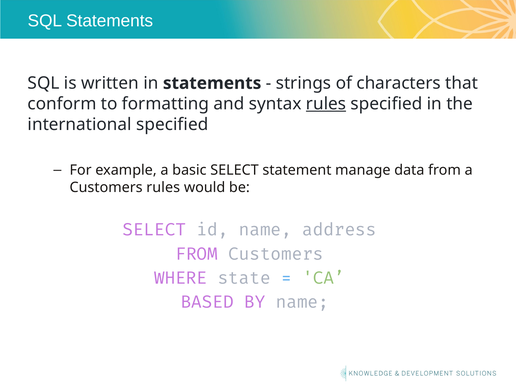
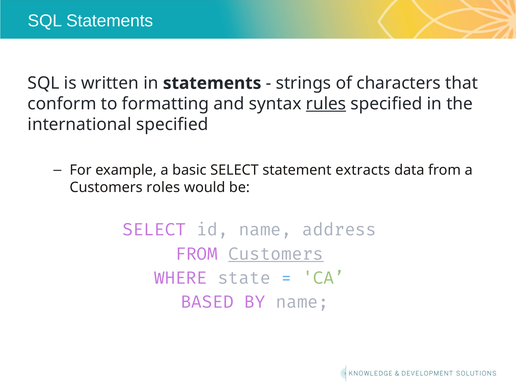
manage: manage -> extracts (363, 170)
Customers rules: rules -> roles (163, 187)
Customers underline: none -> present (276, 254)
